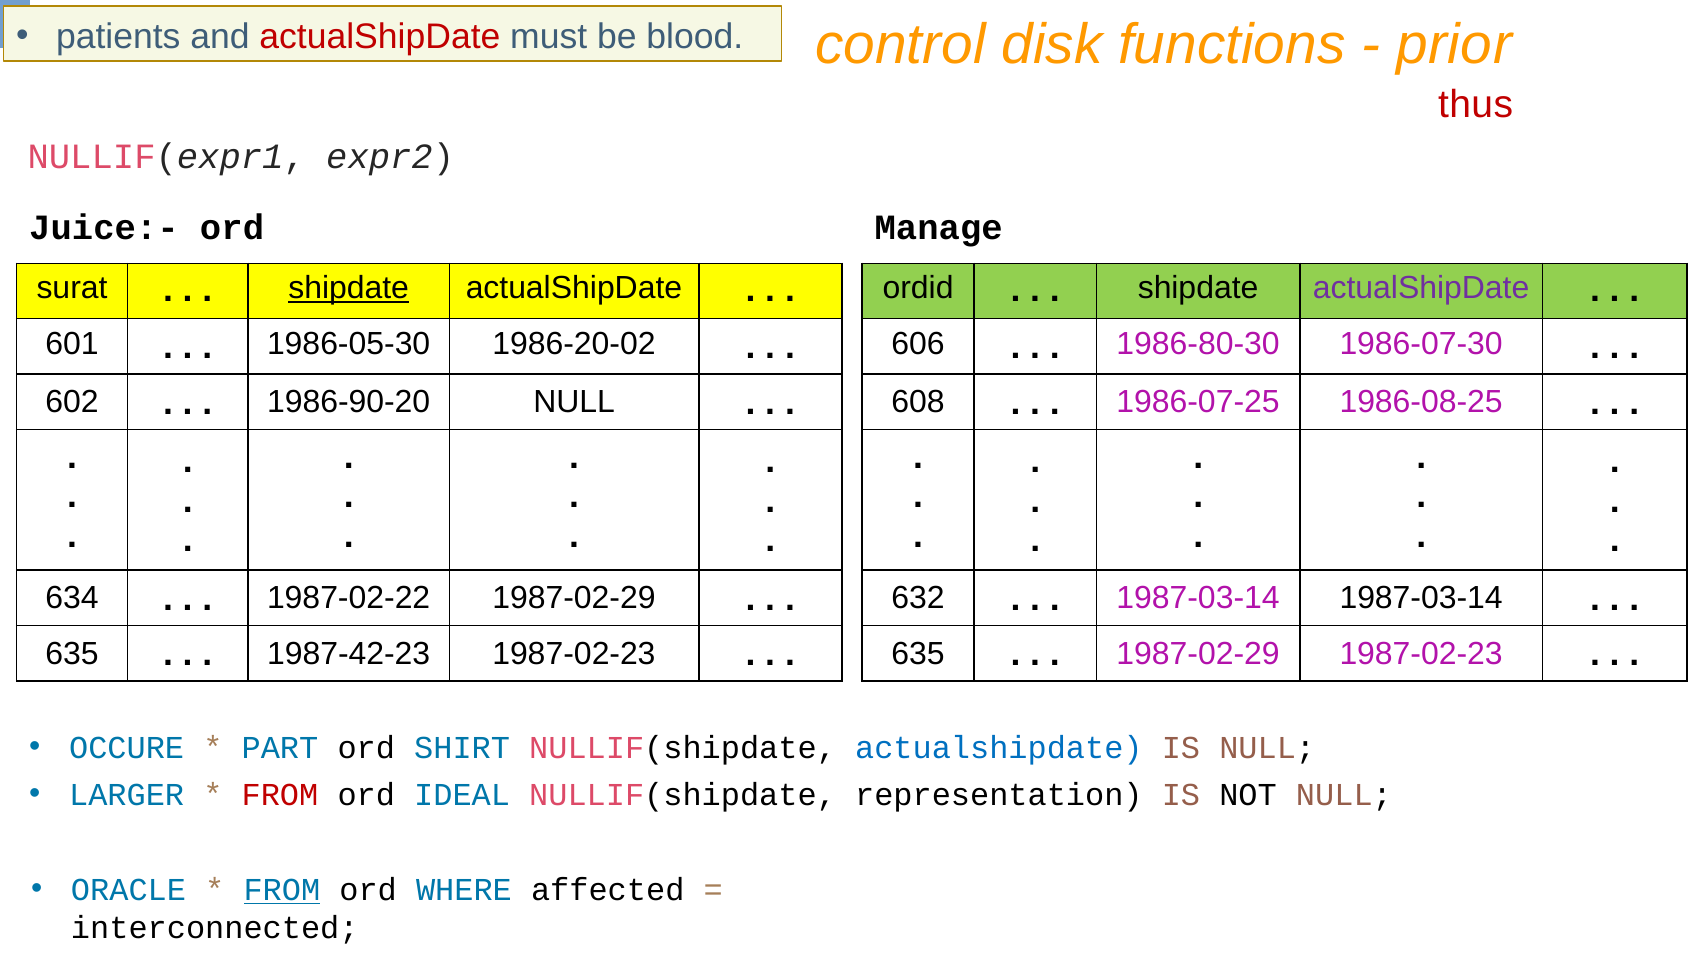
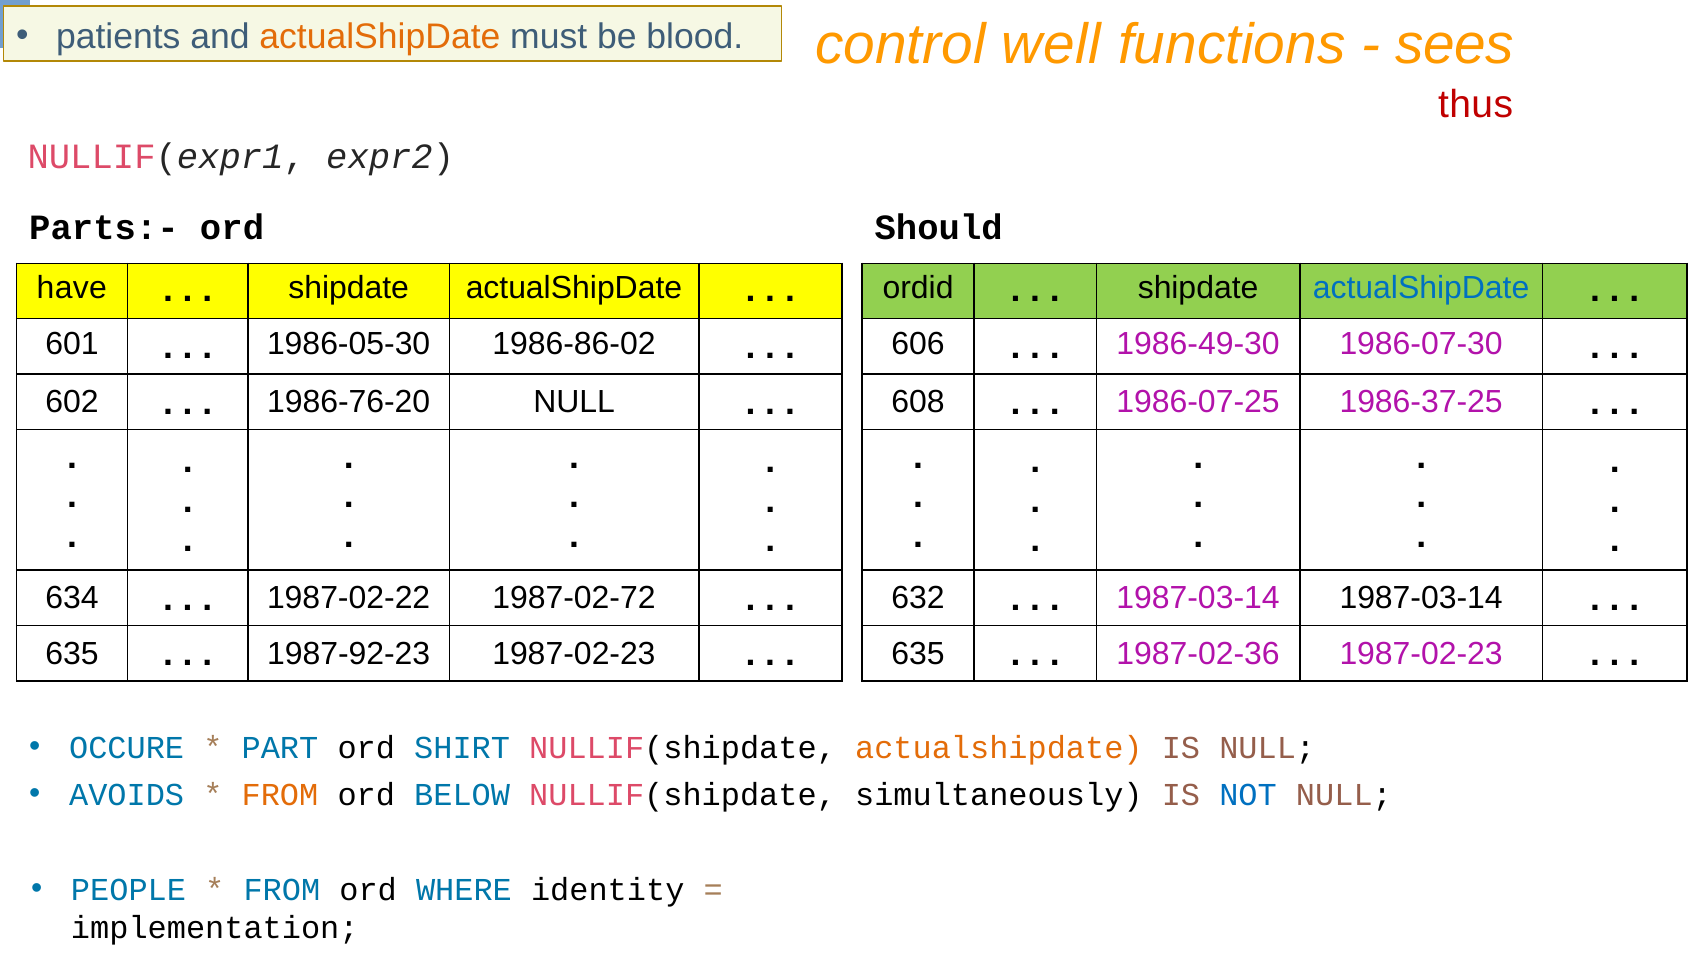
actualShipDate colour: red -> orange (380, 36)
disk: disk -> well (1052, 44)
prior: prior -> sees (1455, 44)
Juice:-: Juice:- -> Parts:- (104, 228)
Manage: Manage -> Should (939, 228)
surat: surat -> have (72, 288)
shipdate underline: present -> none (349, 288)
actualShipDate colour: purple -> blue (1421, 288)
1986-20-02: 1986-20-02 -> 1986-86-02 (574, 344)
1986-80-30: 1986-80-30 -> 1986-49-30 (1198, 344)
1986-90-20: 1986-90-20 -> 1986-76-20 (349, 403)
1986-08-25: 1986-08-25 -> 1986-37-25 (1421, 403)
1987-02-22 1987-02-29: 1987-02-29 -> 1987-02-72 (574, 599)
1987-42-23: 1987-42-23 -> 1987-92-23 (349, 654)
1987-02-29: 1987-02-29 -> 1987-02-36 (1198, 654)
actualshipdate colour: blue -> orange (999, 749)
LARGER: LARGER -> AVOIDS (127, 795)
FROM colour: red -> orange (280, 795)
IDEAL: IDEAL -> BELOW (462, 795)
representation: representation -> simultaneously (999, 795)
NOT colour: black -> blue (1248, 795)
ORACLE: ORACLE -> PEOPLE (129, 890)
FROM underline: present -> none (282, 890)
affected: affected -> identity (608, 890)
interconnected: interconnected -> implementation (215, 929)
